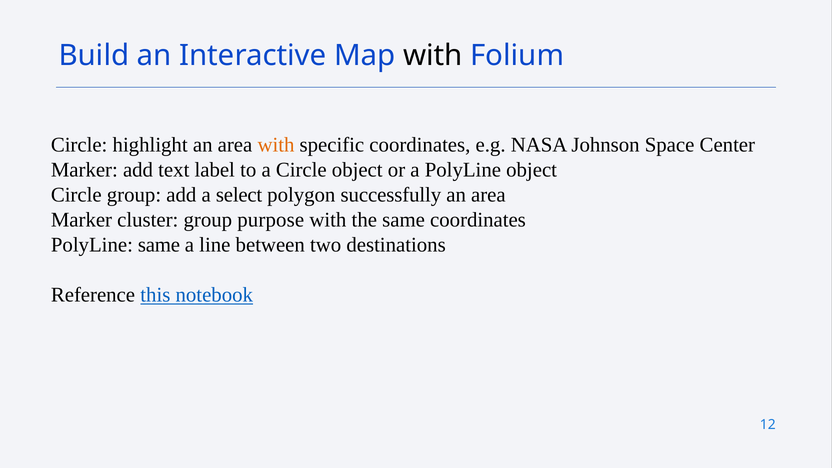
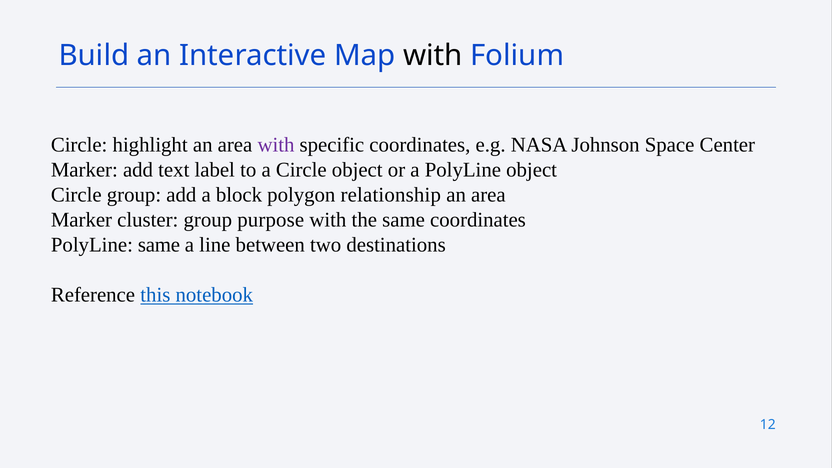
with colour: orange -> purple (276, 145)
select: select -> block (239, 195)
successfully: successfully -> relationship (391, 195)
